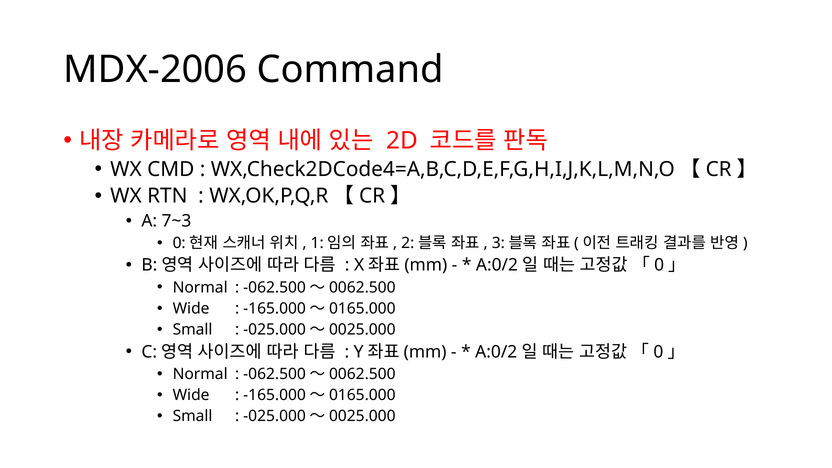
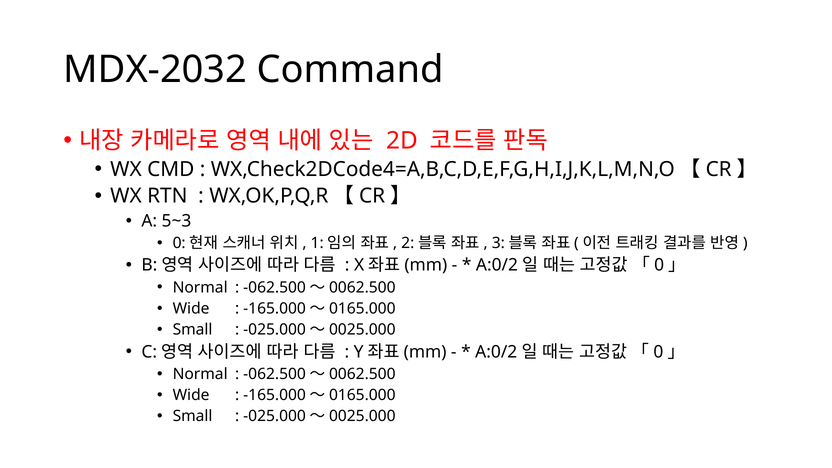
MDX-2006: MDX-2006 -> MDX-2032 (155, 70)
7~3: 7~3 -> 5~3 (176, 221)
